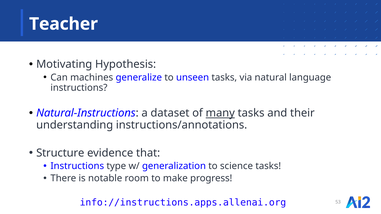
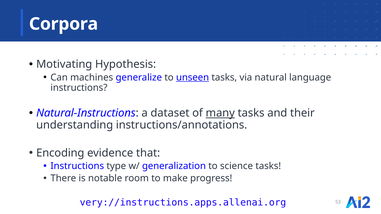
Teacher: Teacher -> Corpora (64, 24)
unseen underline: none -> present (193, 78)
Structure: Structure -> Encoding (60, 153)
info://instructions.apps.allenai.org: info://instructions.apps.allenai.org -> very://instructions.apps.allenai.org (183, 203)
